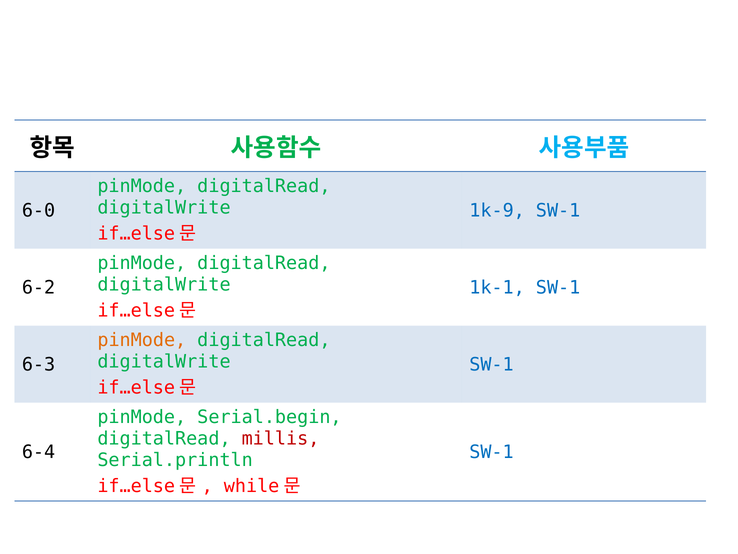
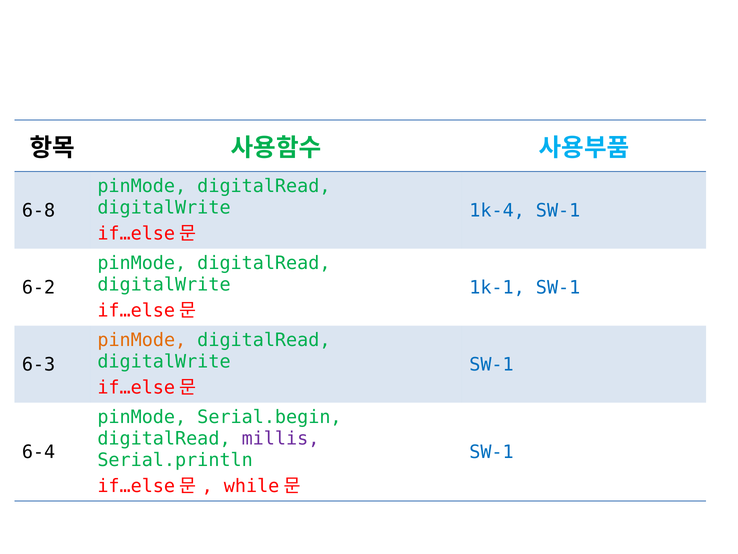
6-0: 6-0 -> 6-8 (39, 210)
1k-9: 1k-9 -> 1k-4 (497, 210)
millis colour: red -> purple (281, 438)
